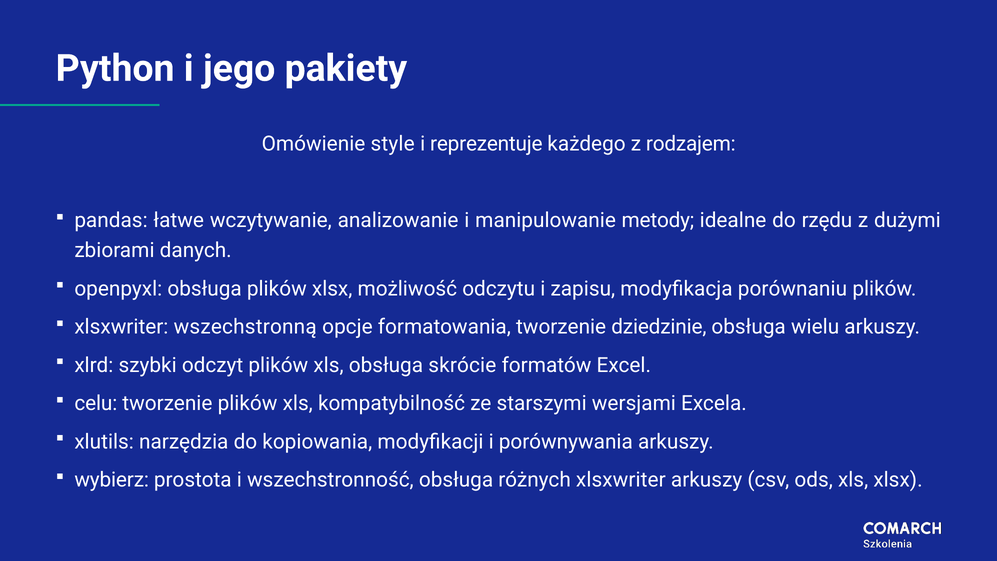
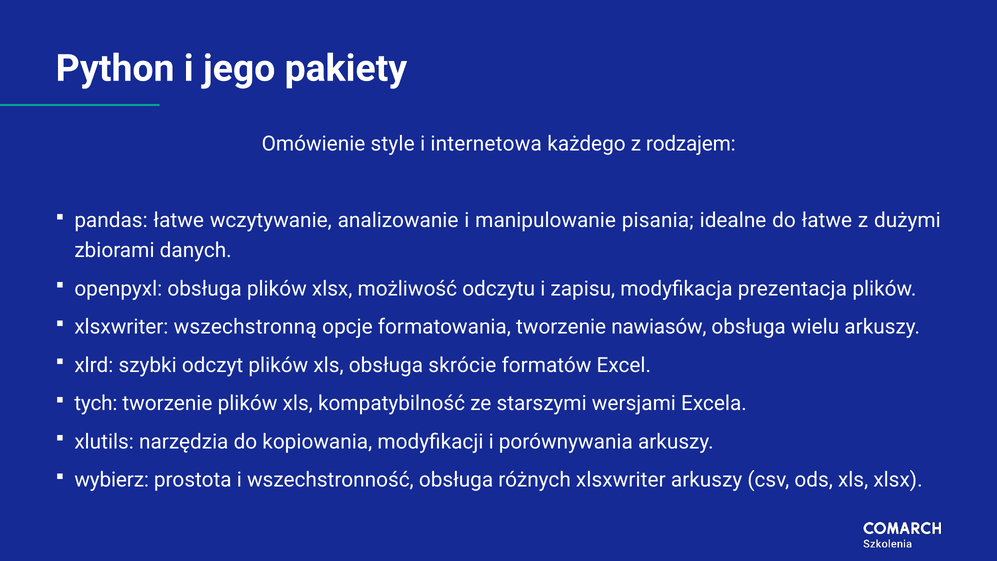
reprezentuje: reprezentuje -> internetowa (486, 144)
metody: metody -> pisania (658, 221)
do rzędu: rzędu -> łatwe (827, 221)
porównaniu: porównaniu -> prezentacja (792, 289)
dziedzinie: dziedzinie -> nawiasów (659, 327)
celu: celu -> tych (96, 403)
